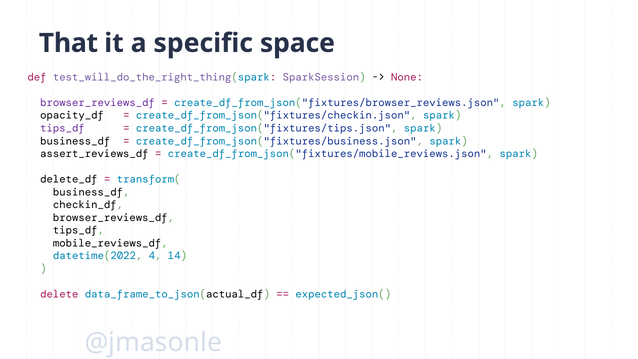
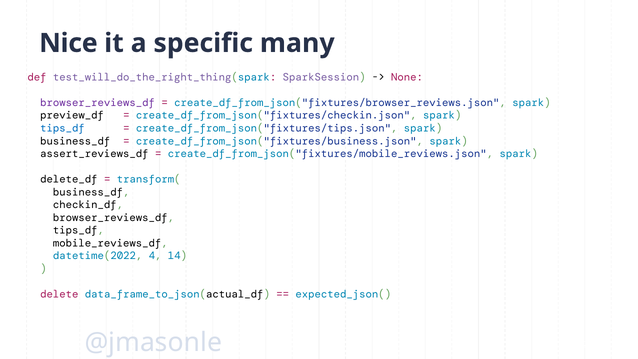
That: That -> Nice (68, 43)
space: space -> many (297, 43)
opacity_df: opacity_df -> preview_df (72, 115)
tips_df colour: purple -> blue (63, 128)
